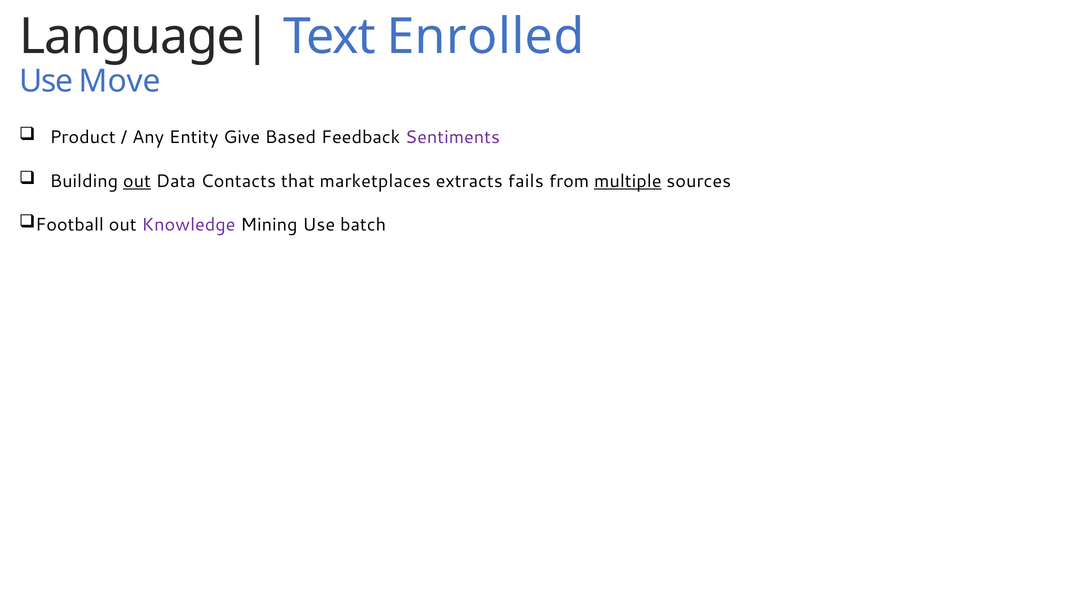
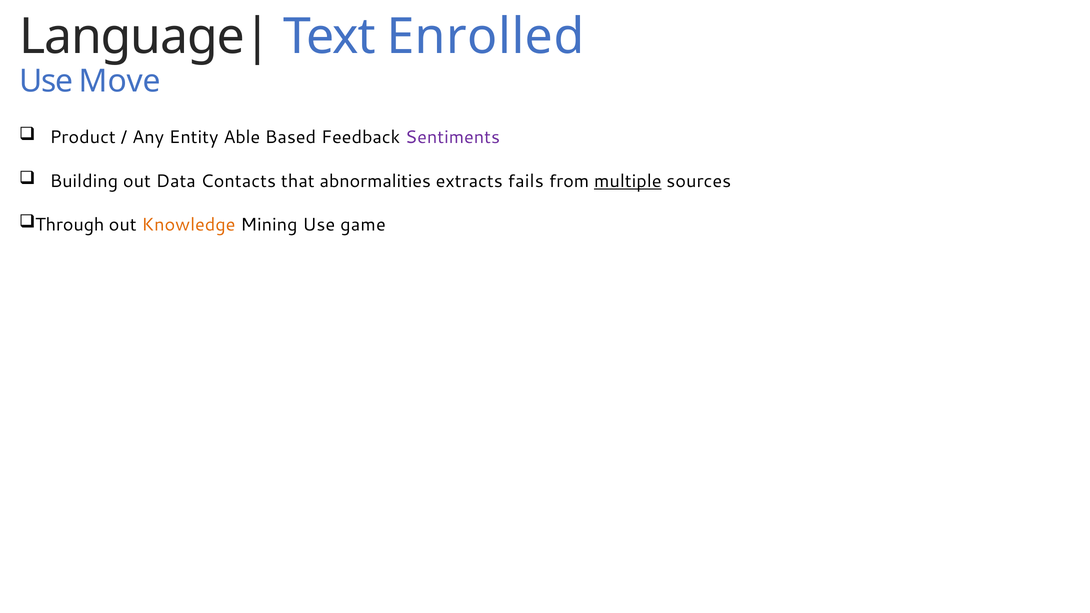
Give: Give -> Able (242, 138)
out underline: present -> none (137, 181)
marketplaces: marketplaces -> abnormalities (375, 181)
Football: Football -> Through (70, 225)
Knowledge colour: purple -> orange (189, 225)
batch: batch -> game (363, 225)
